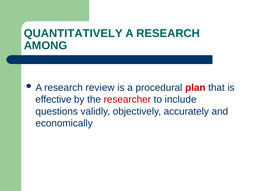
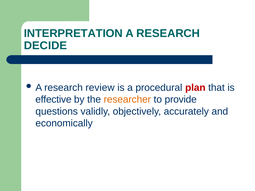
QUANTITATIVELY: QUANTITATIVELY -> INTERPRETATION (73, 33)
AMONG: AMONG -> DECIDE (45, 46)
researcher colour: red -> orange (127, 100)
include: include -> provide (181, 100)
